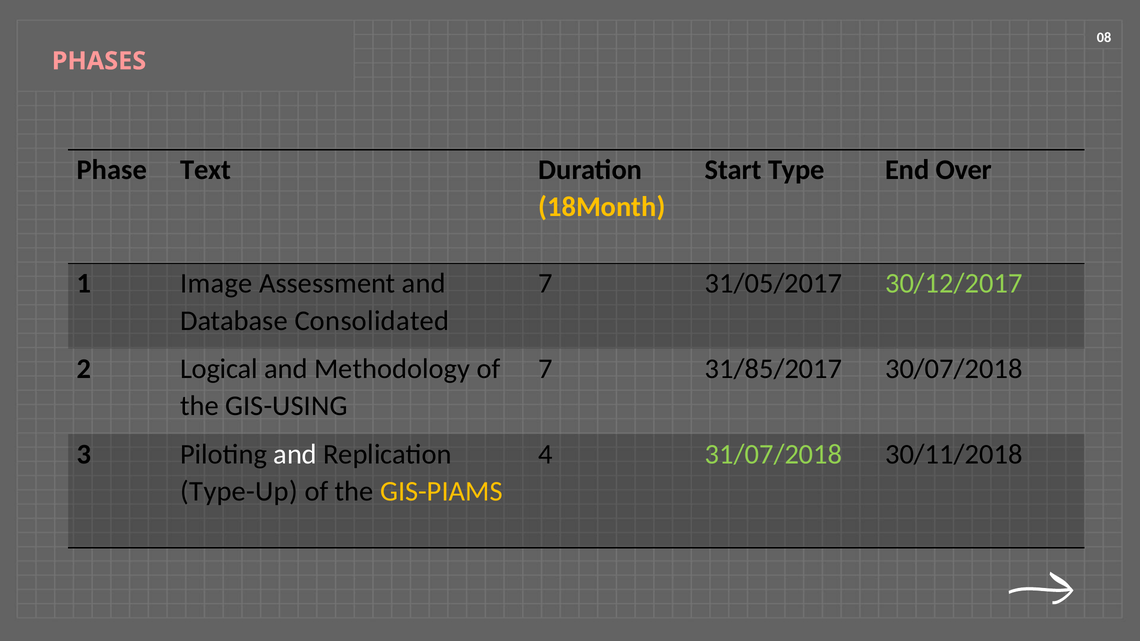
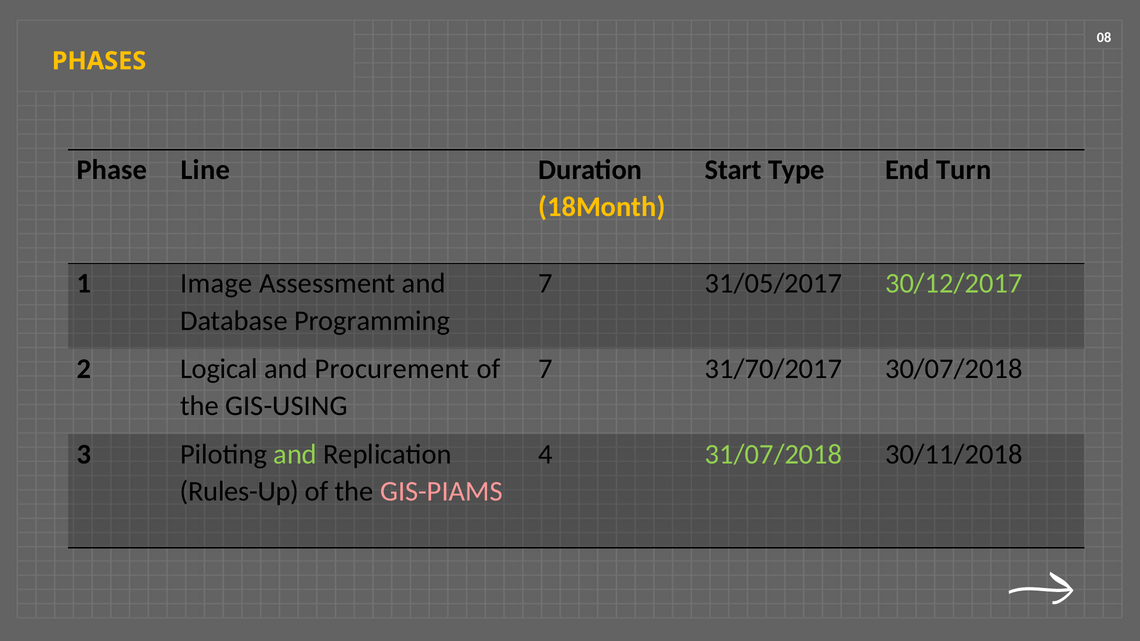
PHASES colour: pink -> yellow (99, 61)
Text: Text -> Line (205, 170)
Over: Over -> Turn (964, 170)
Consolidated: Consolidated -> Programming (372, 321)
Methodology: Methodology -> Procurement (392, 369)
31/85/2017: 31/85/2017 -> 31/70/2017 (774, 369)
and colour: white -> light green (295, 454)
Type-Up: Type-Up -> Rules-Up (239, 492)
GIS-PIAMS colour: yellow -> pink (441, 492)
